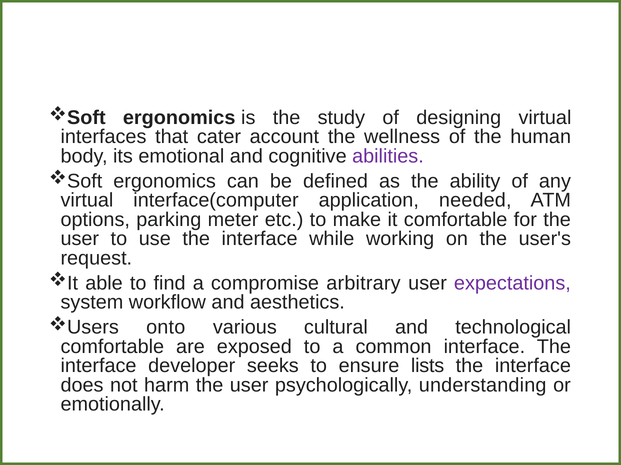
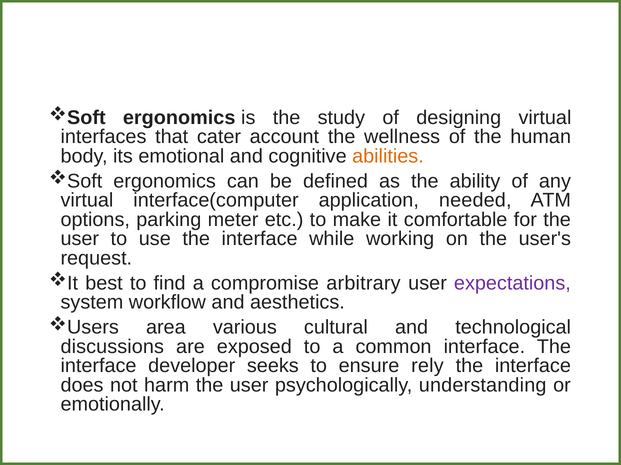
abilities colour: purple -> orange (388, 156)
able: able -> best (104, 283)
onto: onto -> area (166, 328)
comfortable: comfortable -> discussions (112, 347)
lists: lists -> rely (427, 366)
